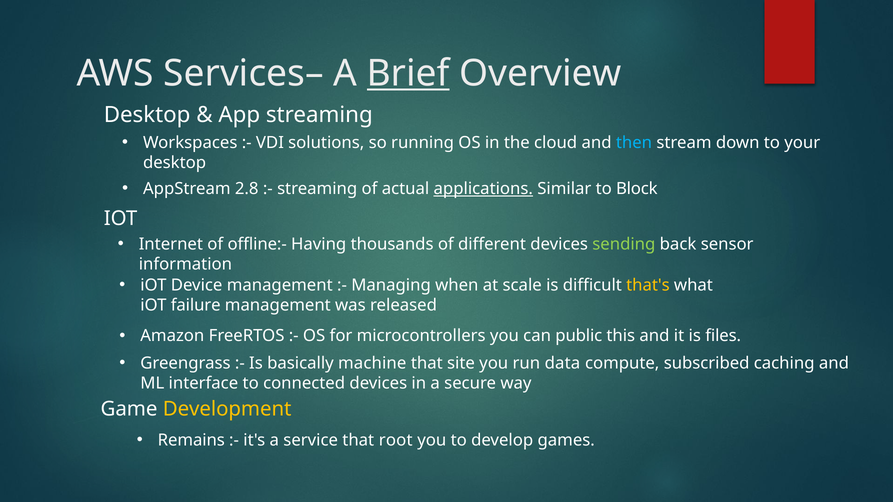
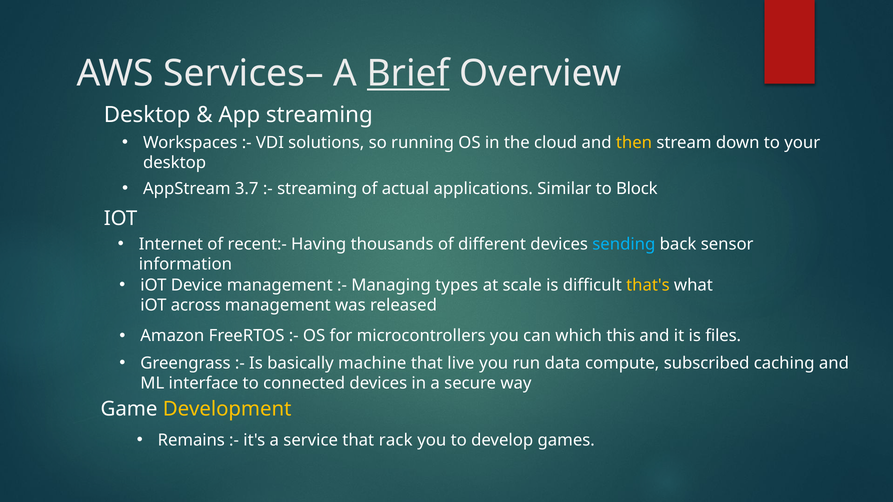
then colour: light blue -> yellow (634, 143)
2.8: 2.8 -> 3.7 (247, 189)
applications underline: present -> none (483, 189)
offline:-: offline:- -> recent:- (257, 244)
sending colour: light green -> light blue (624, 244)
when: when -> types (457, 286)
failure: failure -> across (196, 306)
public: public -> which (579, 336)
site: site -> live (461, 363)
root: root -> rack (396, 440)
